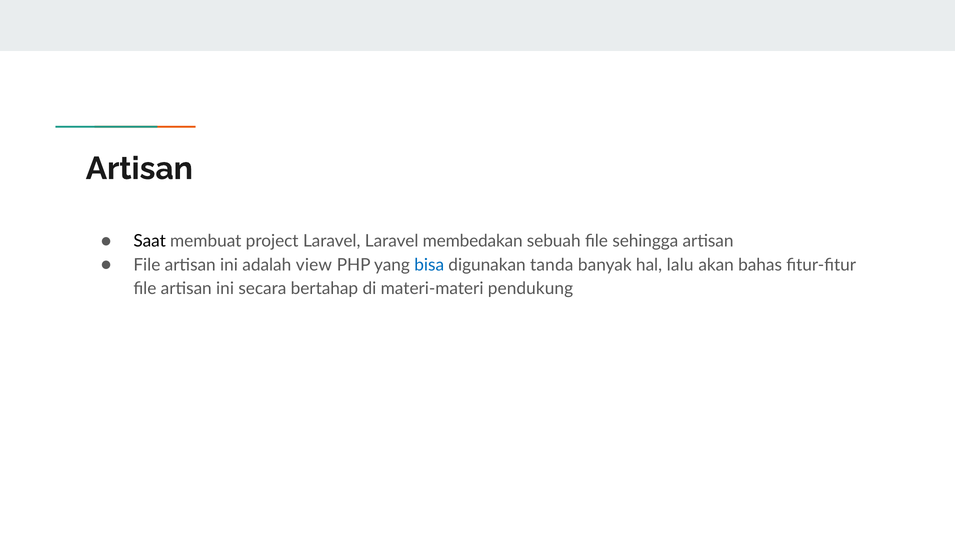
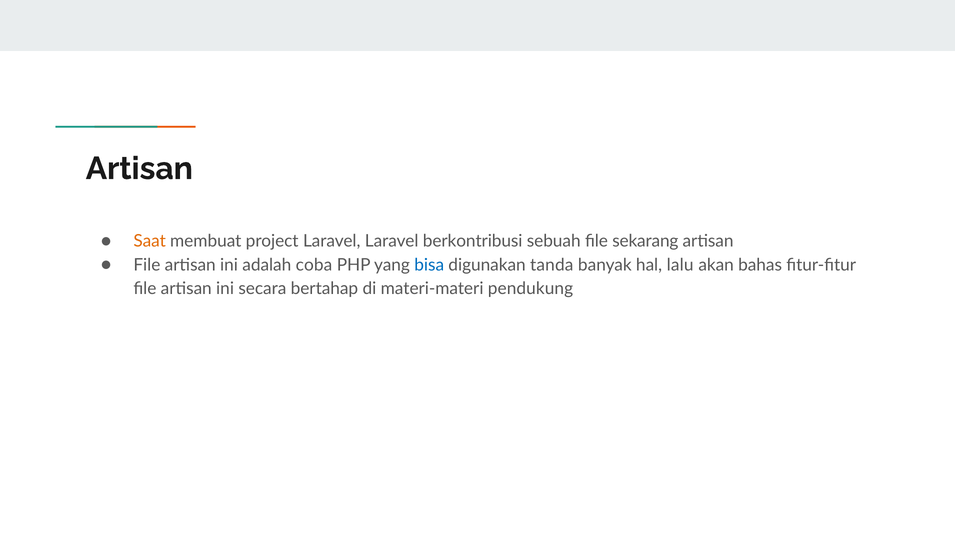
Saat colour: black -> orange (150, 241)
membedakan: membedakan -> berkontribusi (473, 241)
sehingga: sehingga -> sekarang (645, 241)
view: view -> coba (314, 265)
